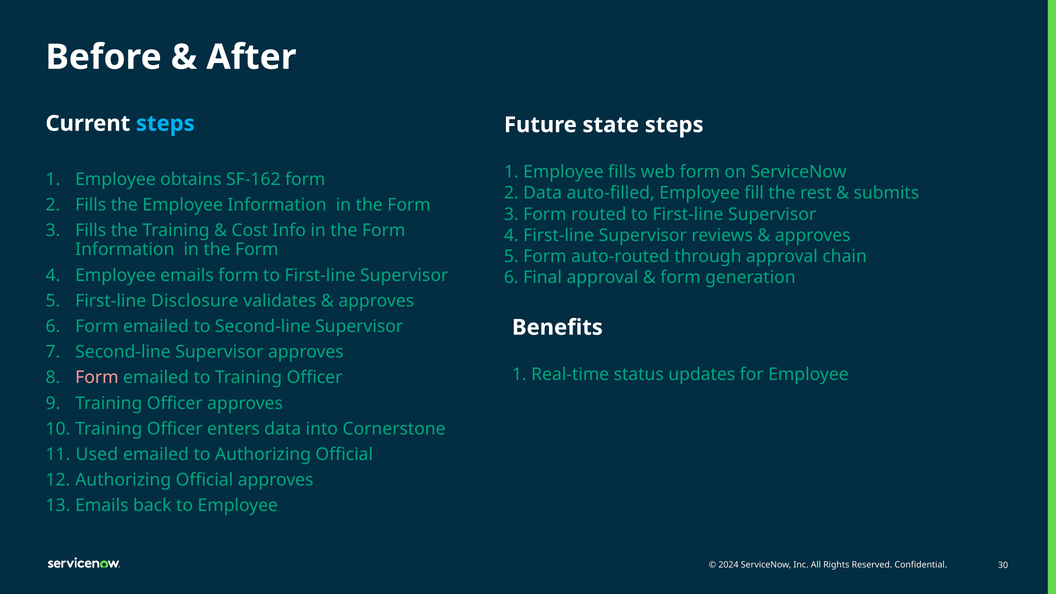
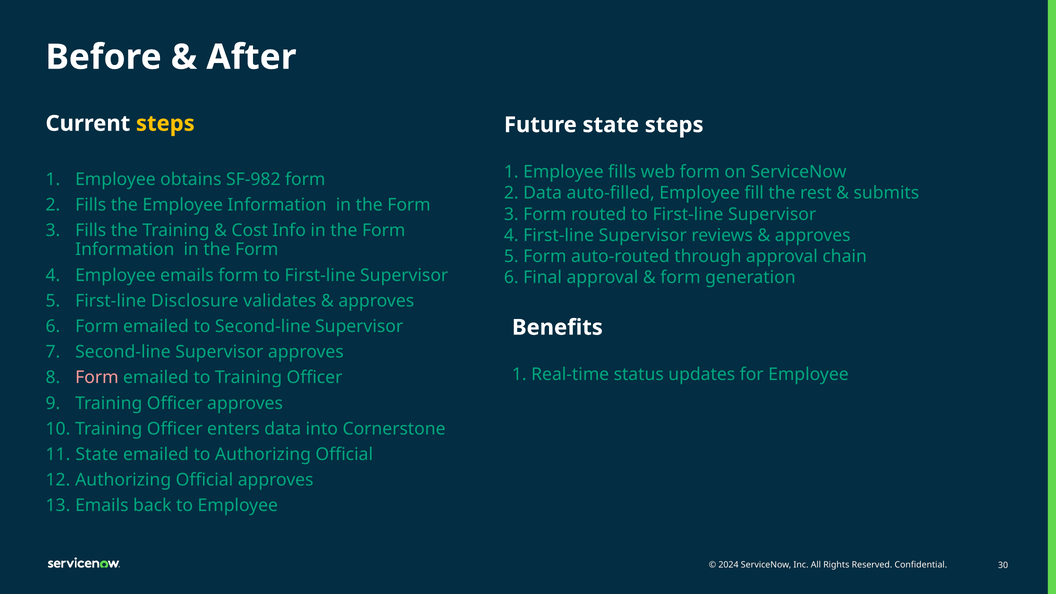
steps colour: light blue -> yellow (165, 124)
SF-162: SF-162 -> SF-982 (253, 180)
Used: Used -> State (97, 455)
